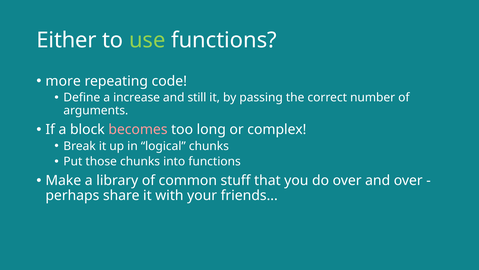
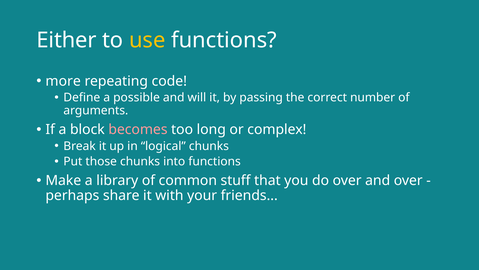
use colour: light green -> yellow (147, 40)
increase: increase -> possible (137, 97)
still: still -> will (197, 97)
